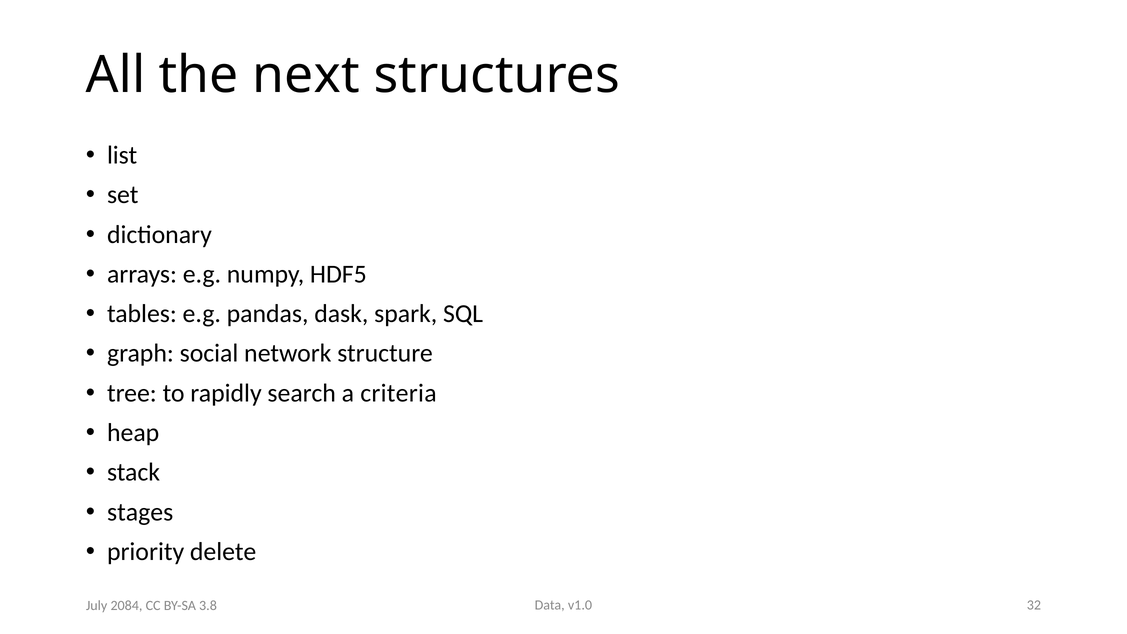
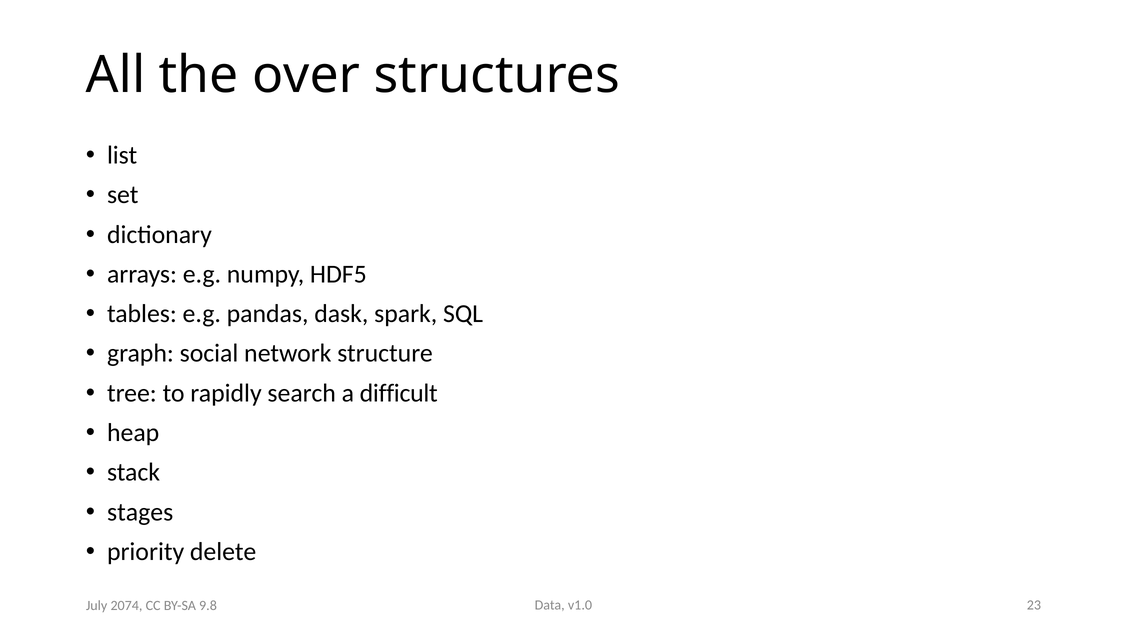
next: next -> over (306, 75)
criteria: criteria -> difficult (399, 393)
32: 32 -> 23 (1034, 605)
2084: 2084 -> 2074 (126, 605)
3.8: 3.8 -> 9.8 (208, 605)
